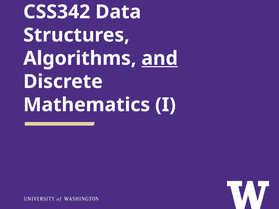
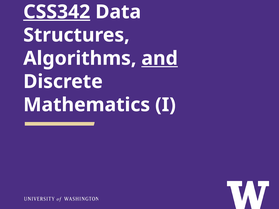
CSS342 underline: none -> present (57, 12)
